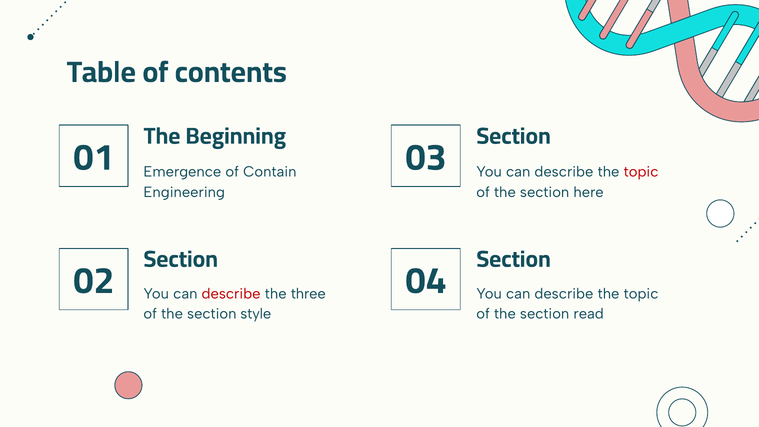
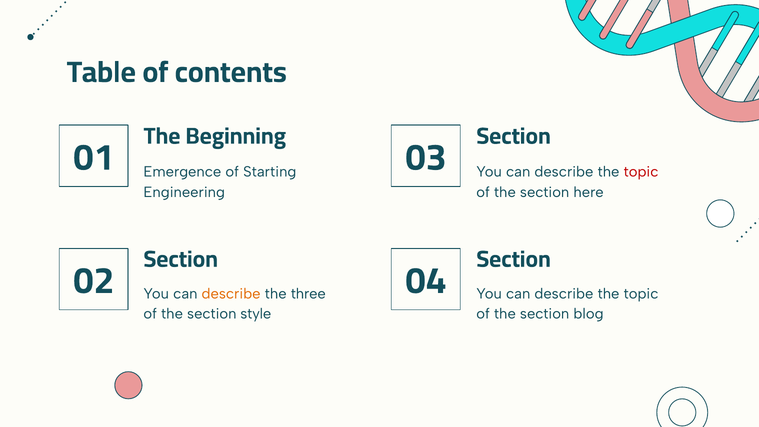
Contain: Contain -> Starting (270, 172)
describe colour: red -> orange (231, 294)
read: read -> blog (589, 314)
